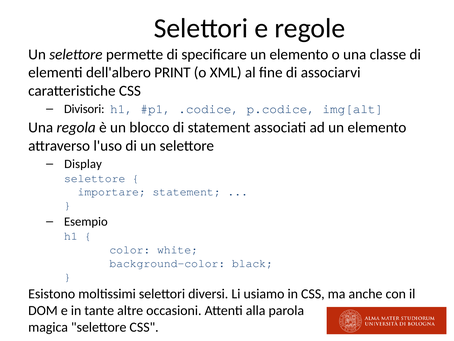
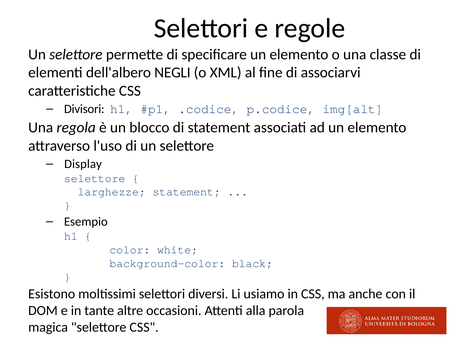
PRINT: PRINT -> NEGLI (172, 72)
importare: importare -> larghezze (112, 192)
